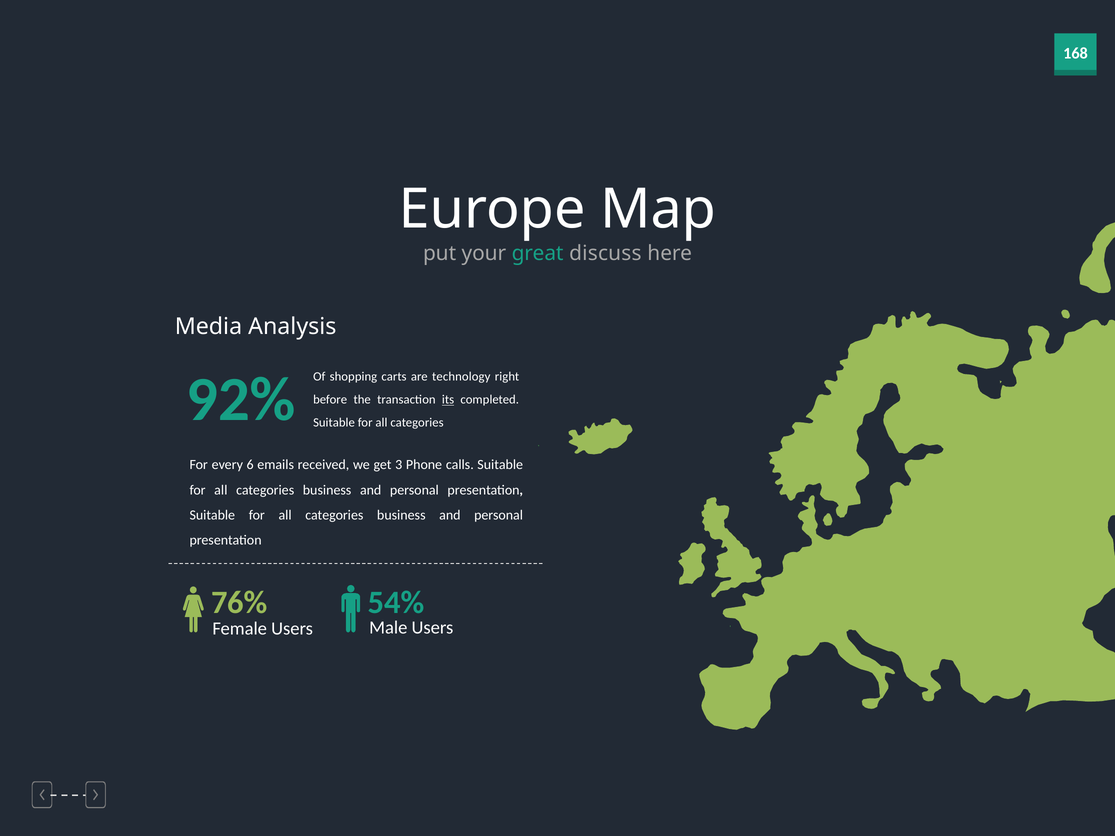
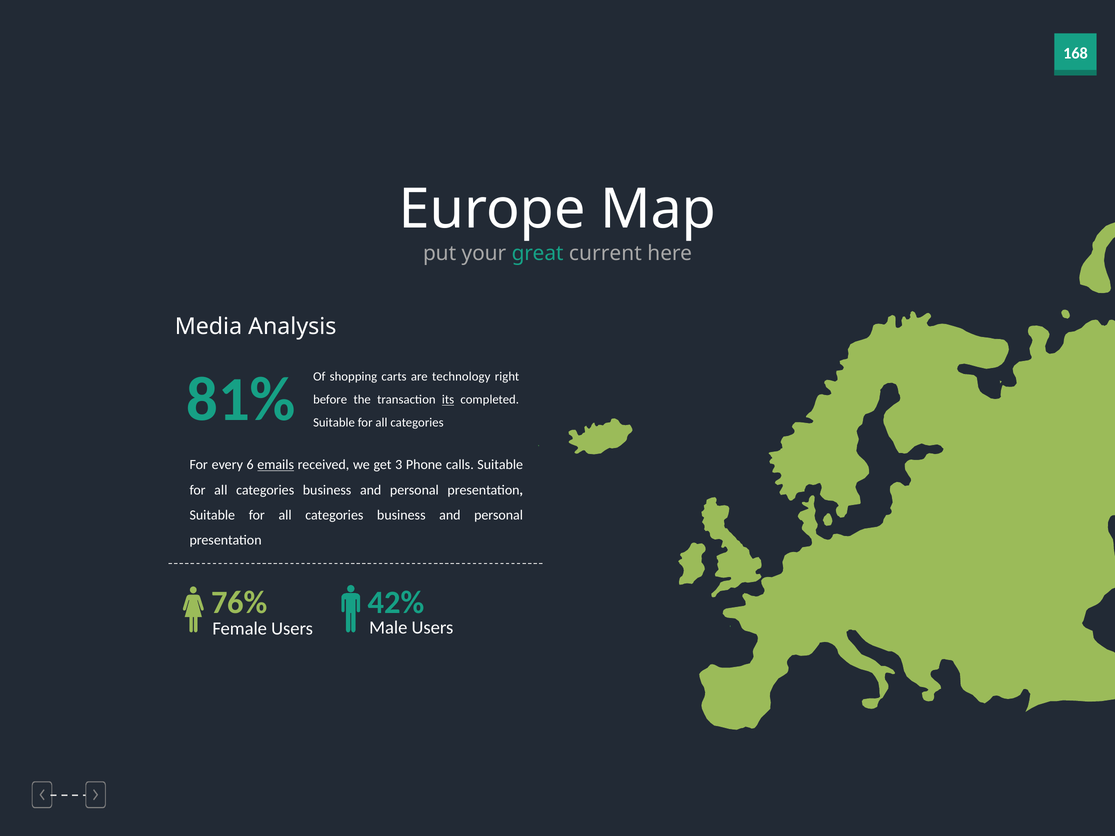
discuss: discuss -> current (605, 254)
92%: 92% -> 81% (241, 399)
emails underline: none -> present (276, 465)
54%: 54% -> 42% (396, 603)
